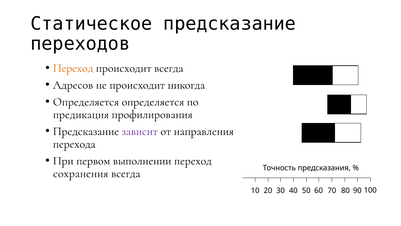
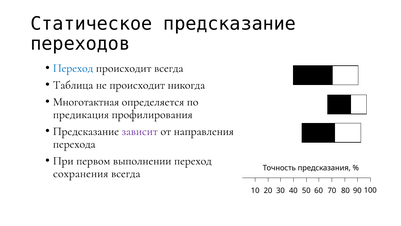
Переход colour: orange -> blue (73, 68)
Адресов: Адресов -> Таблица (73, 85)
Определяется: Определяется -> Многотактная (86, 101)
